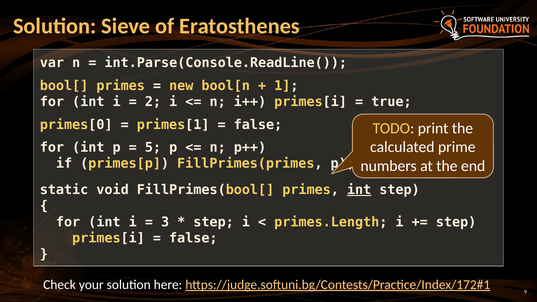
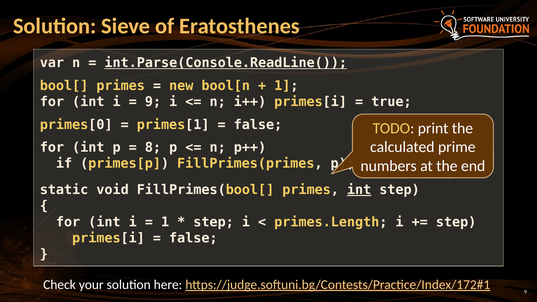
int.Parse(Console.ReadLine( underline: none -> present (226, 63)
2: 2 -> 9 (153, 102)
5: 5 -> 8 (153, 147)
3: 3 -> 1 (165, 222)
